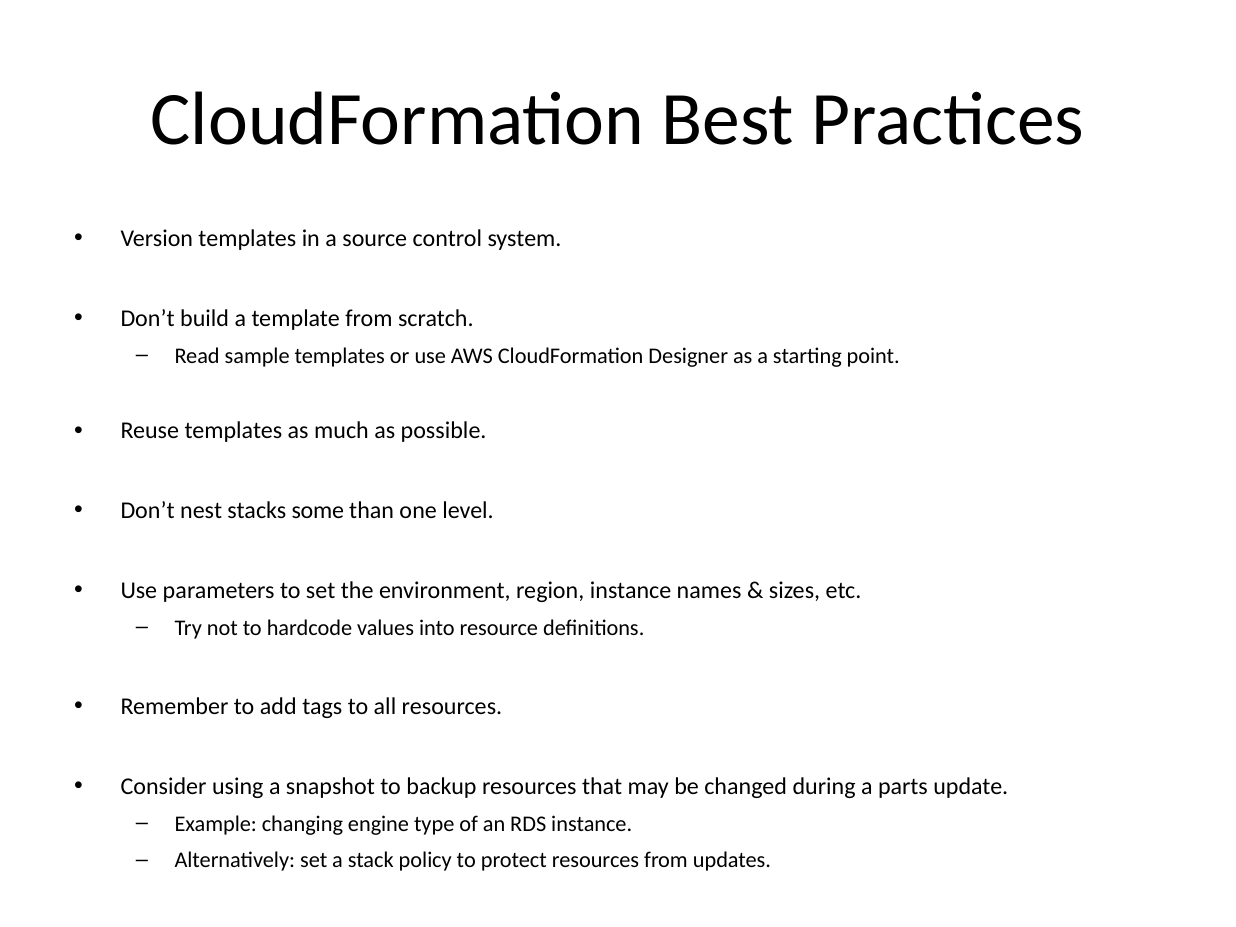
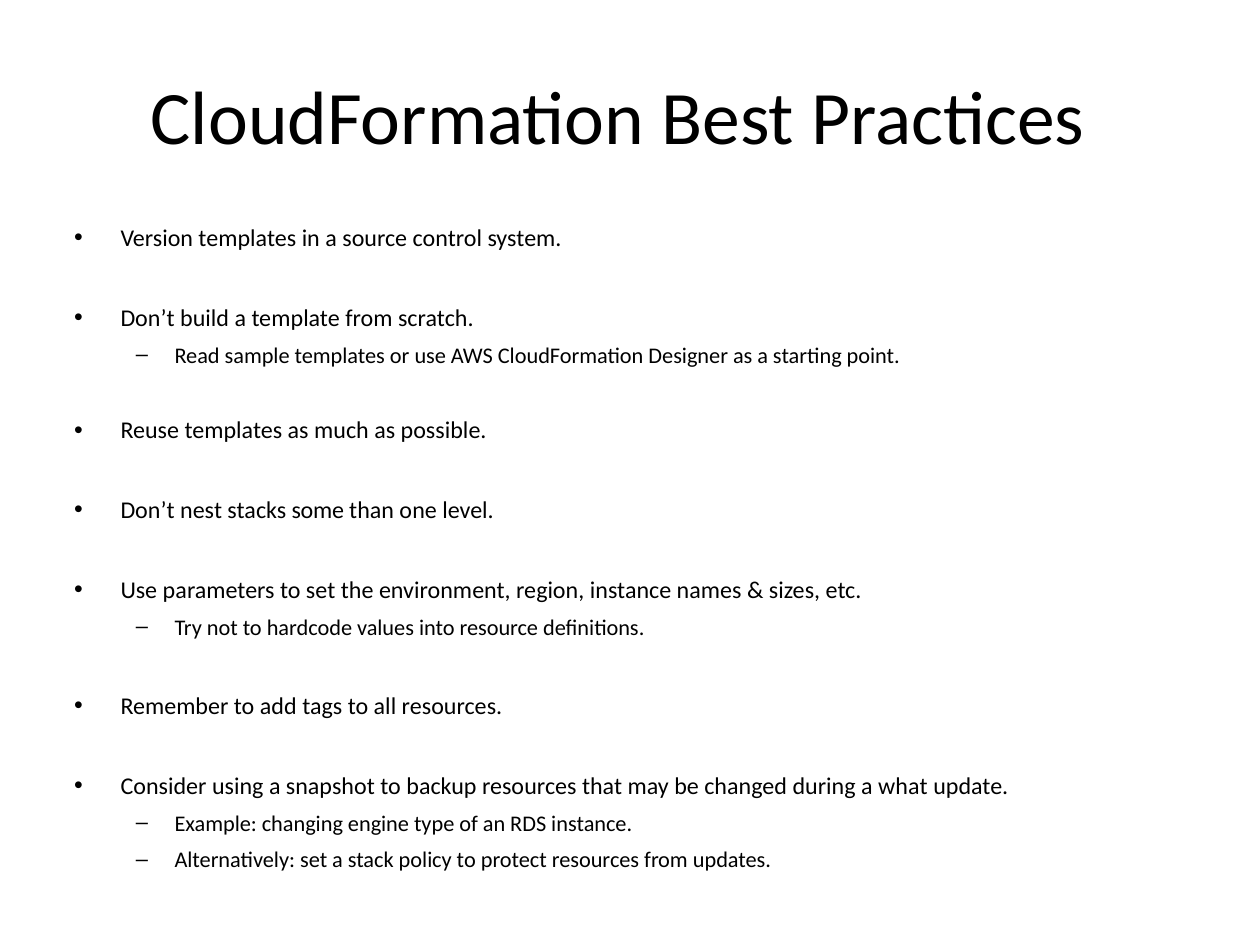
parts: parts -> what (903, 786)
